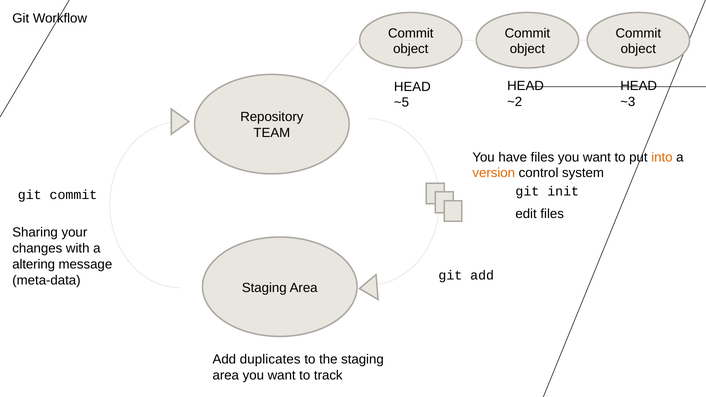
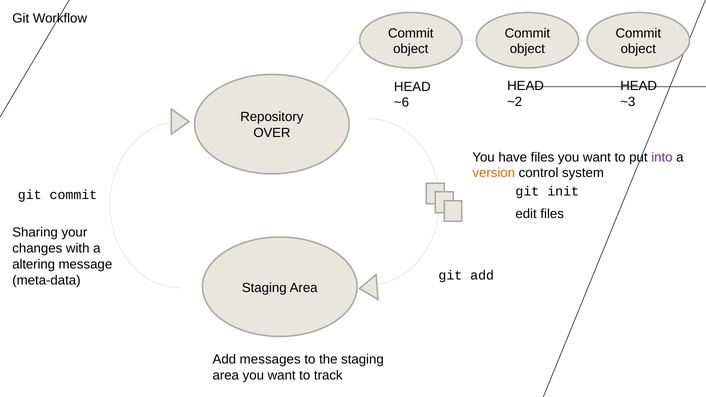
~5: ~5 -> ~6 (402, 103)
TEAM: TEAM -> OVER (272, 133)
into colour: orange -> purple (662, 157)
duplicates: duplicates -> messages (270, 359)
